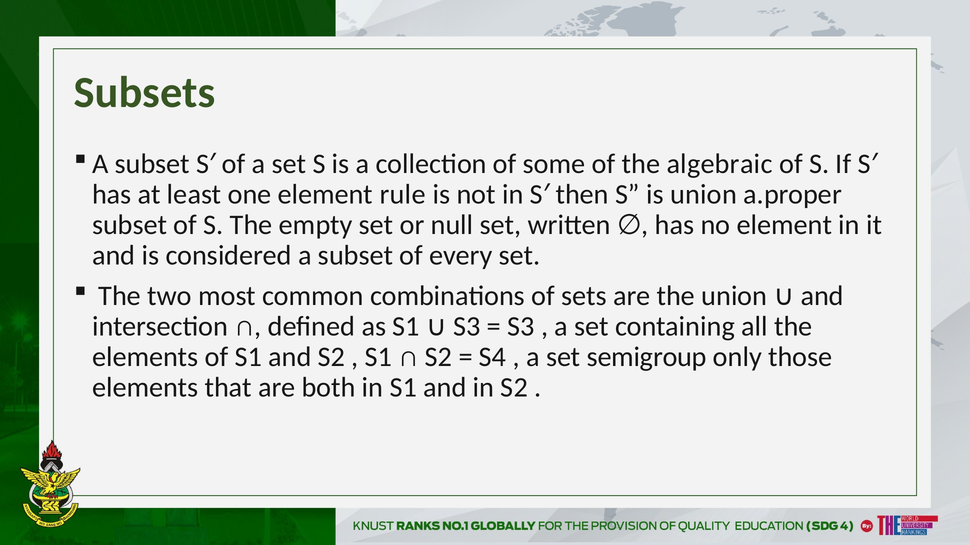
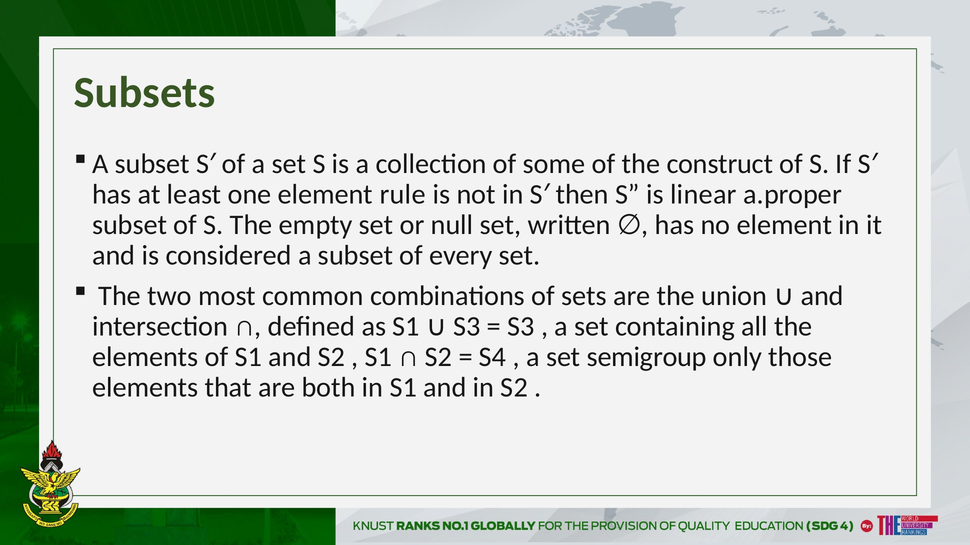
algebraic: algebraic -> construct (720, 164)
is union: union -> linear (703, 195)
